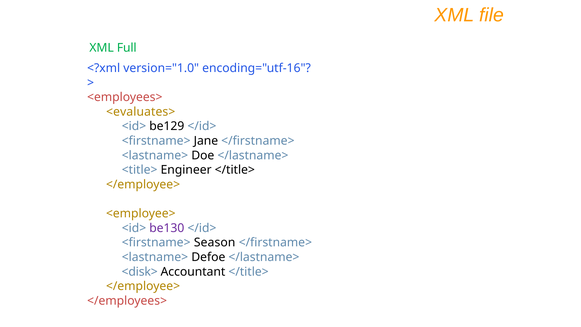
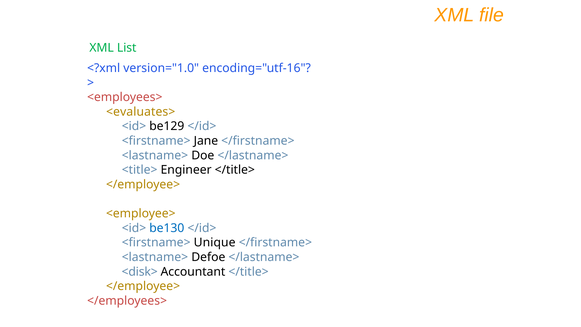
Full: Full -> List (127, 48)
be130 colour: purple -> blue (167, 228)
Season: Season -> Unique (215, 242)
